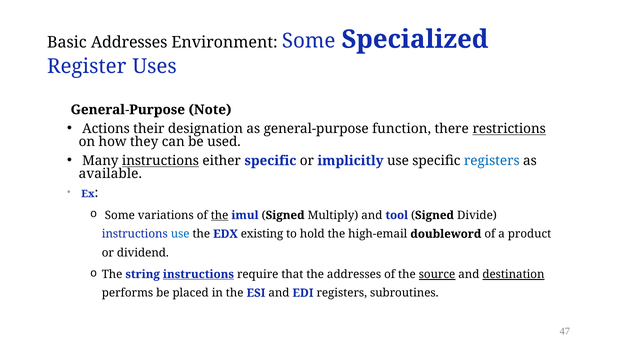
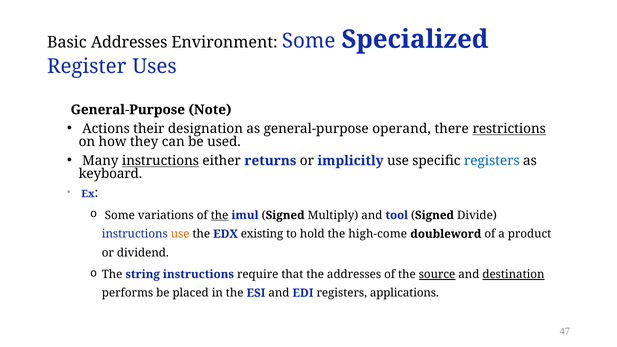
function: function -> operand (402, 129)
either specific: specific -> returns (270, 161)
available: available -> keyboard (110, 174)
use colour: blue -> orange (180, 234)
high-email: high-email -> high-come (378, 234)
instructions underline: present -> none (198, 274)
subroutines: subroutines -> applications (404, 293)
